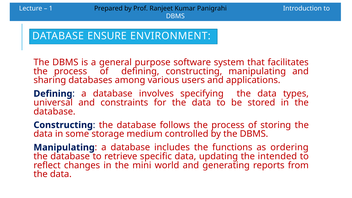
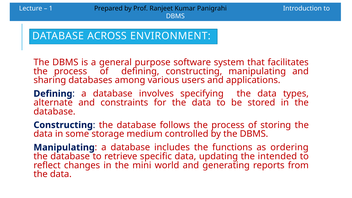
ENSURE: ENSURE -> ACROSS (107, 36)
universal: universal -> alternate (53, 103)
